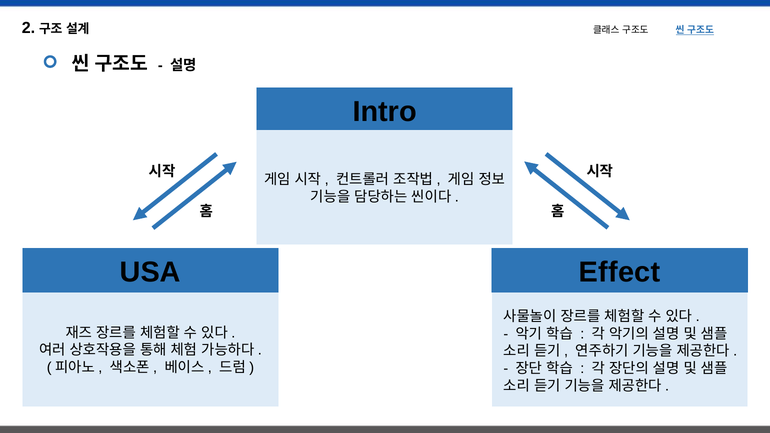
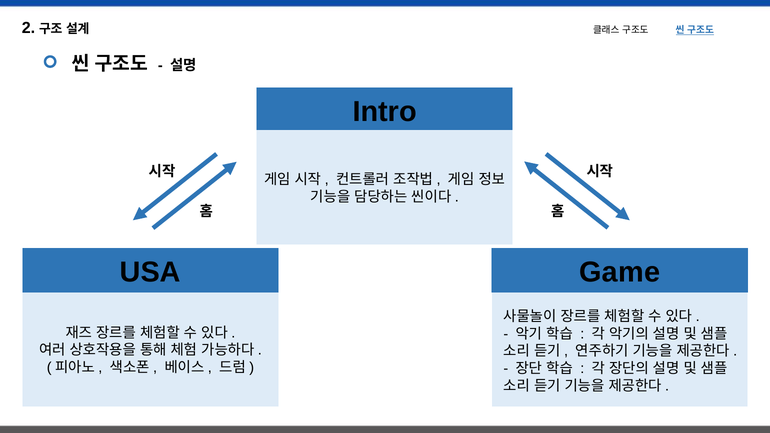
Effect: Effect -> Game (620, 272)
